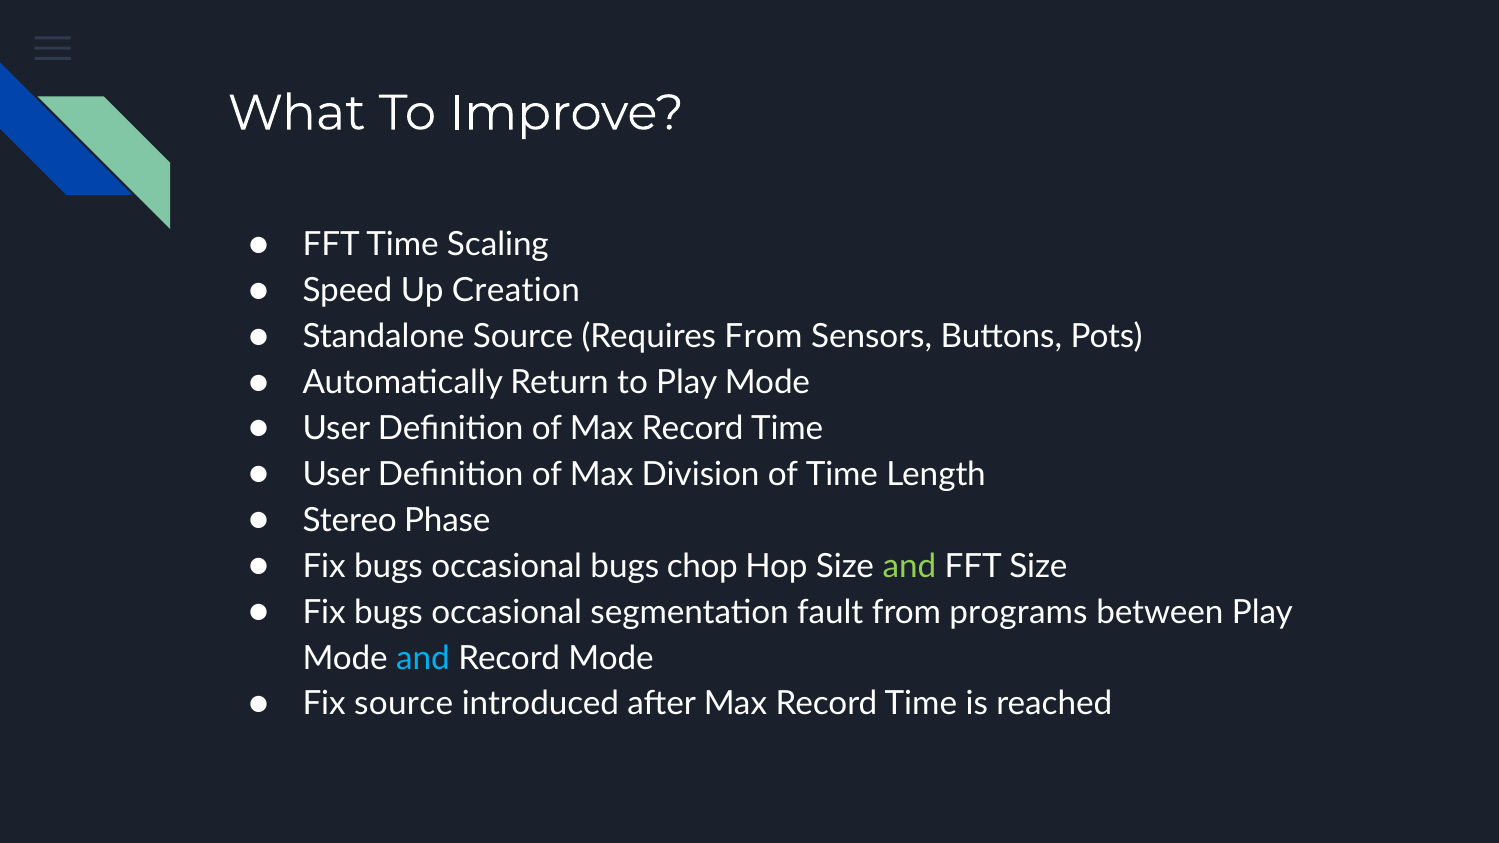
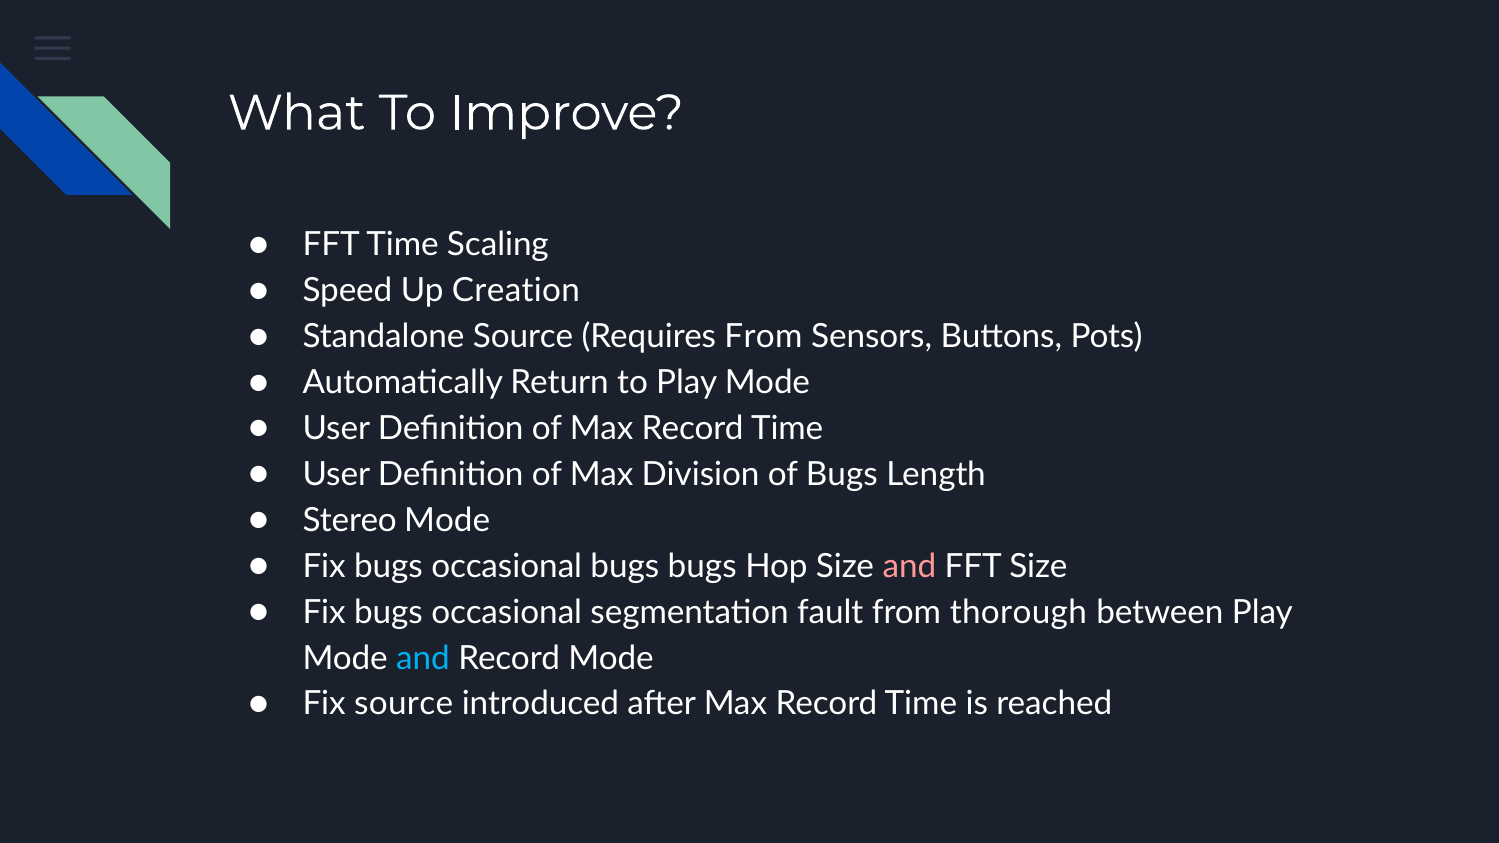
of Time: Time -> Bugs (842, 475)
Stereo Phase: Phase -> Mode (447, 521)
bugs chop: chop -> bugs (702, 566)
and colour: light green -> pink (909, 566)
programs: programs -> thorough (1018, 612)
